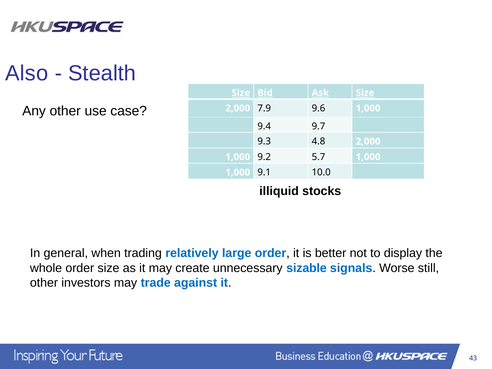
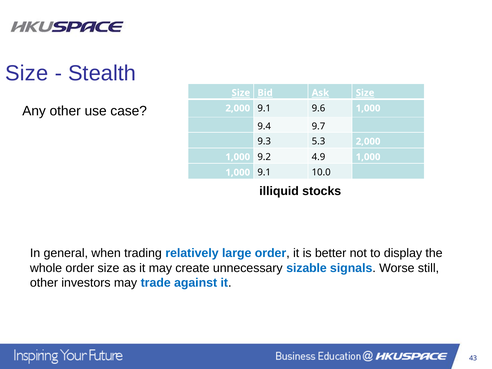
Also: Also -> Size (27, 73)
2,000 7.9: 7.9 -> 9.1 (264, 108)
4.8: 4.8 -> 5.3 (318, 141)
5.7: 5.7 -> 4.9 (318, 157)
